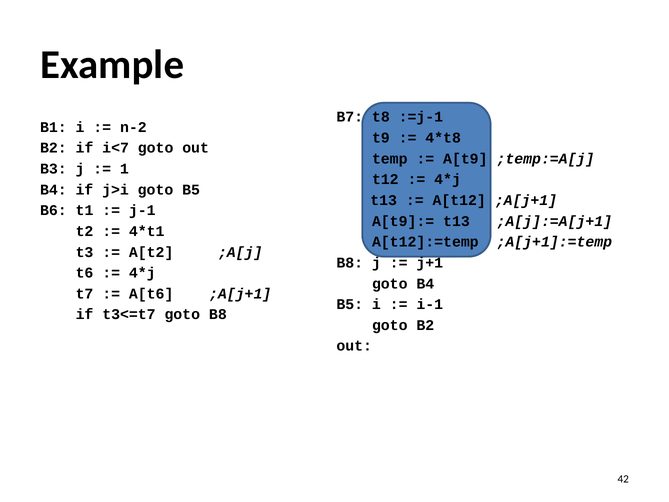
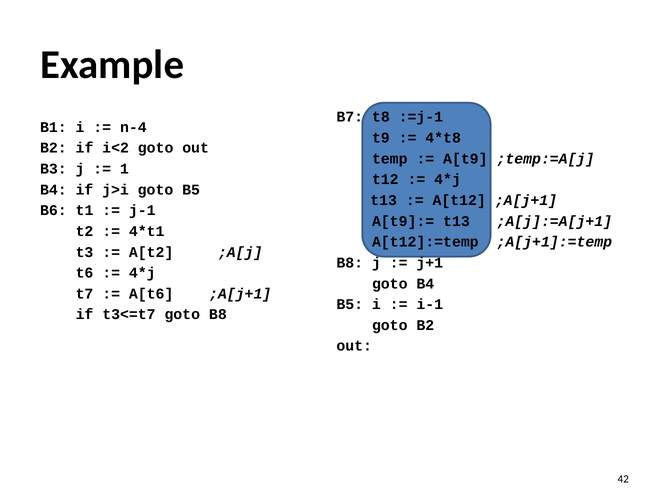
n-2: n-2 -> n-4 (133, 127)
i<7: i<7 -> i<2 (116, 148)
